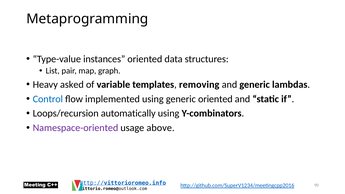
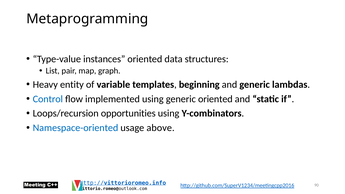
asked: asked -> entity (72, 85)
removing: removing -> beginning (199, 85)
automatically: automatically -> opportunities (128, 113)
Namespace-oriented colour: purple -> blue (76, 128)
